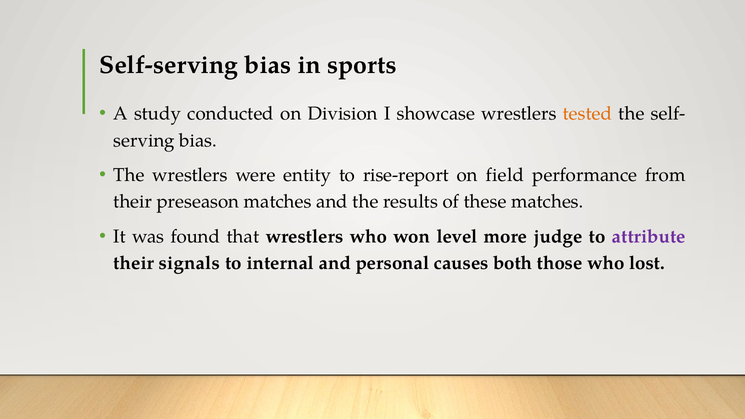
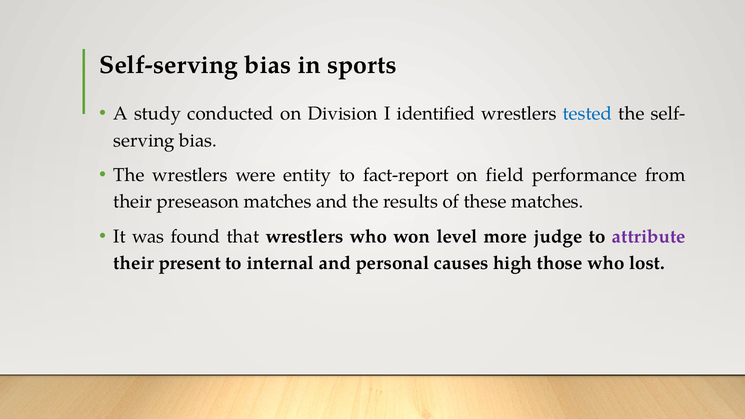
showcase: showcase -> identified (436, 114)
tested colour: orange -> blue (587, 114)
rise-report: rise-report -> fact-report (406, 175)
signals: signals -> present (190, 263)
both: both -> high (513, 263)
